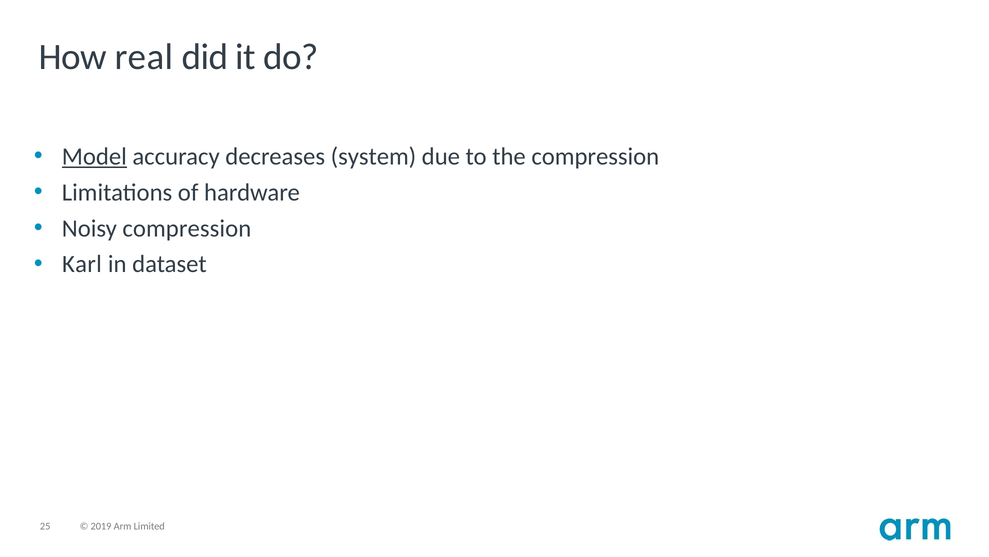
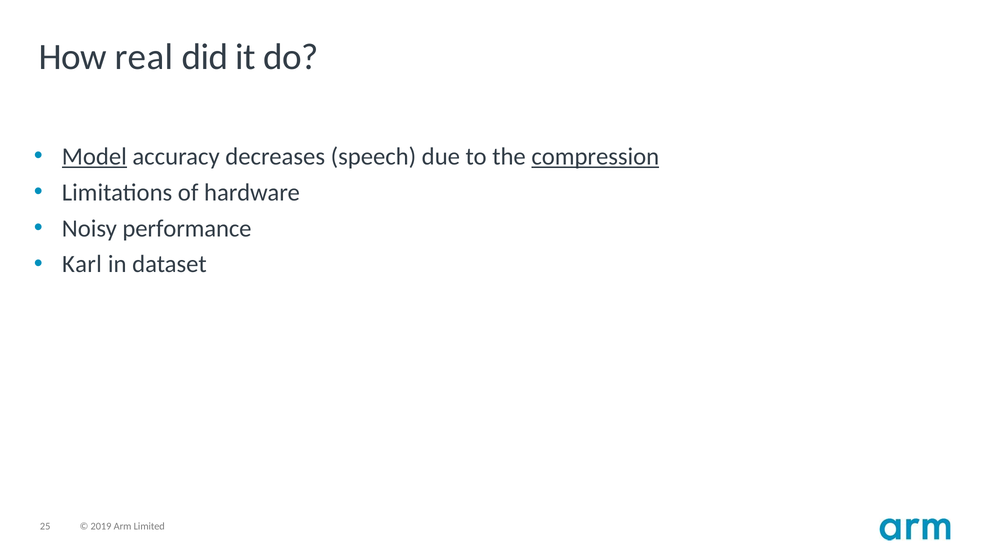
system: system -> speech (373, 156)
compression underline: none -> present (595, 156)
Noisy compression: compression -> performance (187, 228)
